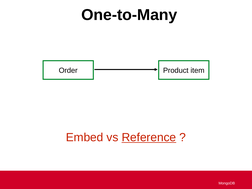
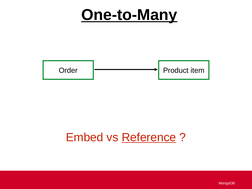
One-to-Many underline: none -> present (129, 15)
